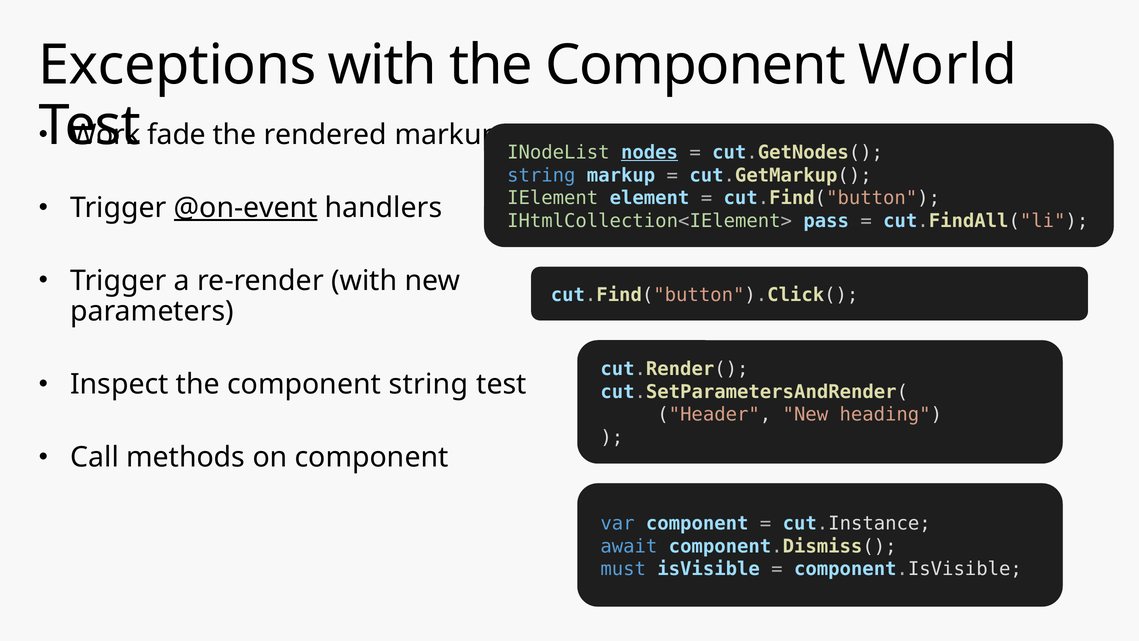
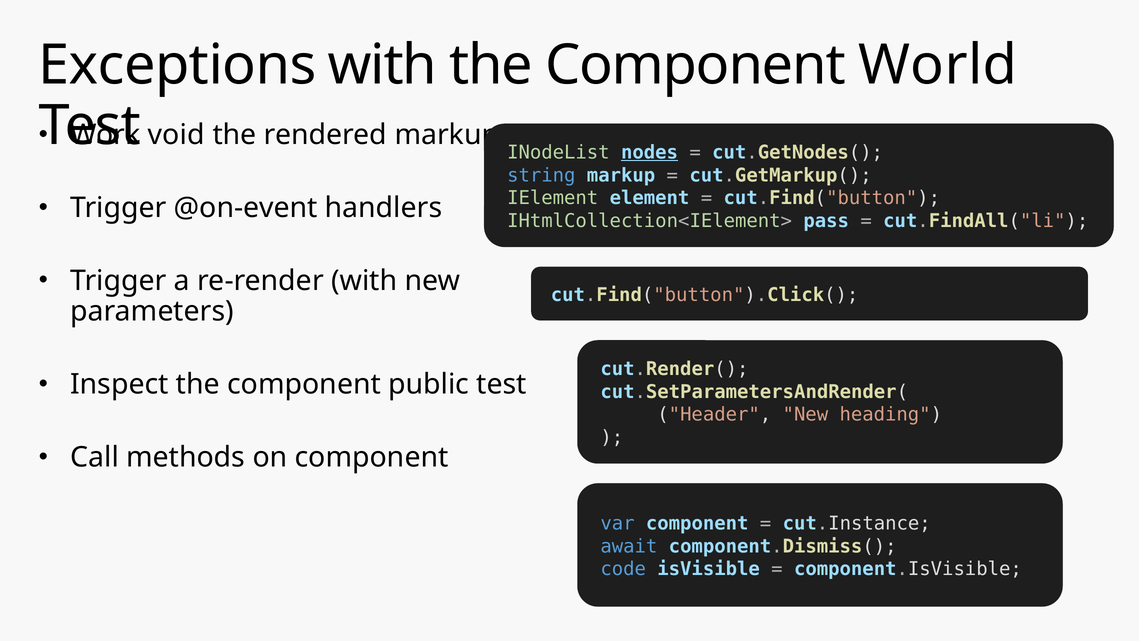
fade: fade -> void (176, 135)
@on-event underline: present -> none (246, 208)
component string: string -> public (429, 384)
must: must -> code (623, 569)
